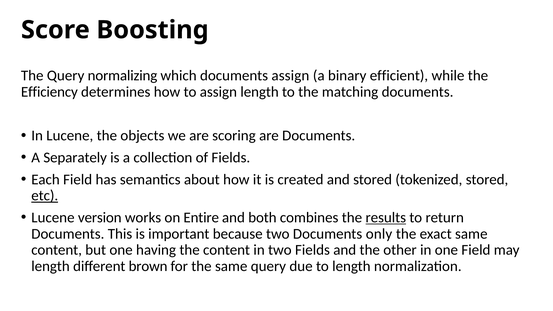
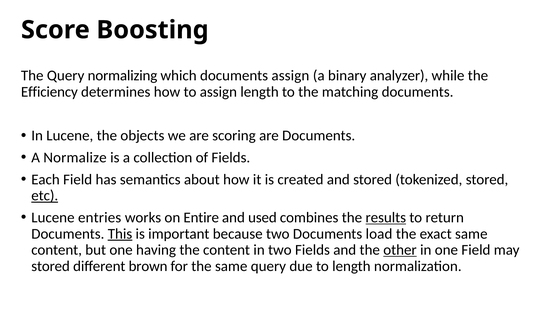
efficient: efficient -> analyzer (399, 76)
Separately: Separately -> Normalize (75, 158)
version: version -> entries (100, 218)
both: both -> used (262, 218)
This underline: none -> present (120, 234)
only: only -> load (379, 234)
other underline: none -> present (400, 250)
length: length -> stored (51, 266)
